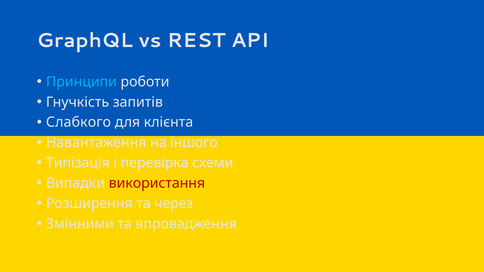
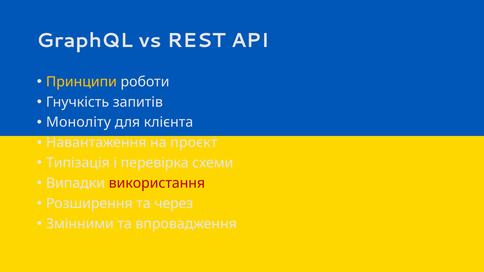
Принципи colour: light blue -> yellow (81, 82)
Слабкого: Слабкого -> Моноліту (79, 122)
іншого: іншого -> проєкт (194, 143)
